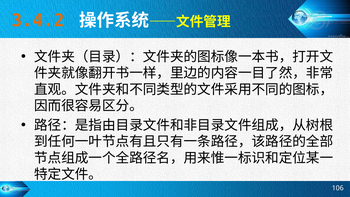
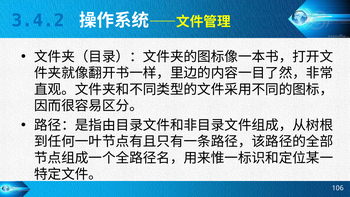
3.4.2 colour: orange -> blue (38, 21)
